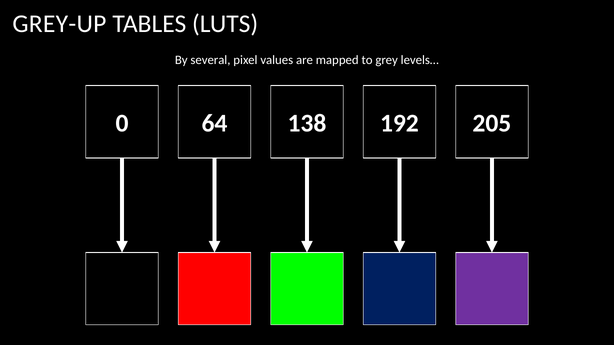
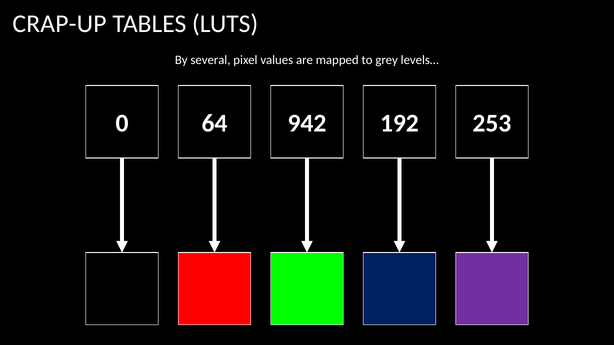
GREY-UP: GREY-UP -> CRAP-UP (59, 24)
138: 138 -> 942 (307, 124)
205: 205 -> 253 (492, 124)
